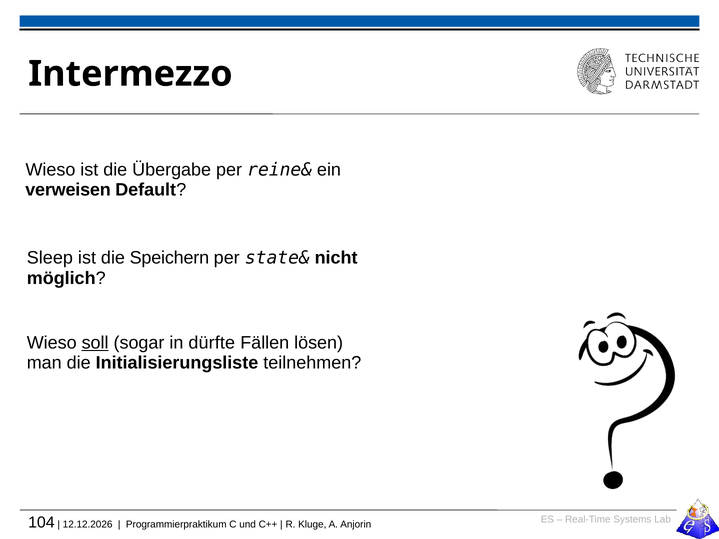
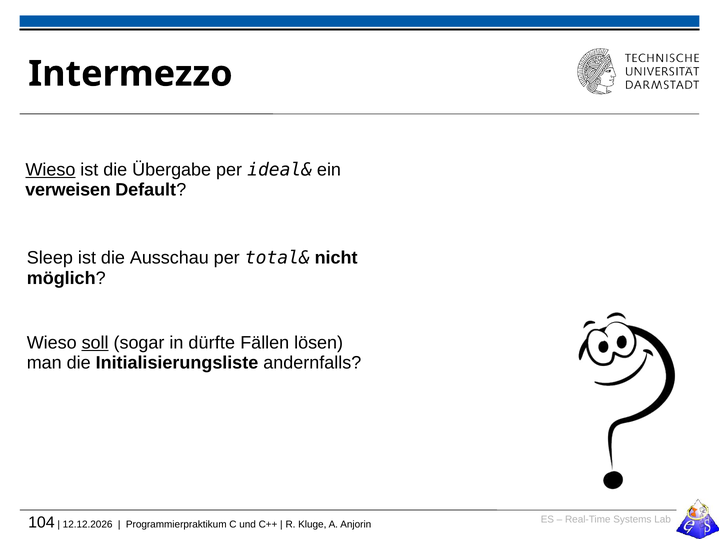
Wieso underline: none -> present (50, 170)
reine&: reine& -> ideal& (280, 170)
Speichern: Speichern -> Ausschau (169, 258)
state&: state& -> total& (277, 258)
teilnehmen: teilnehmen -> andernfalls (312, 363)
